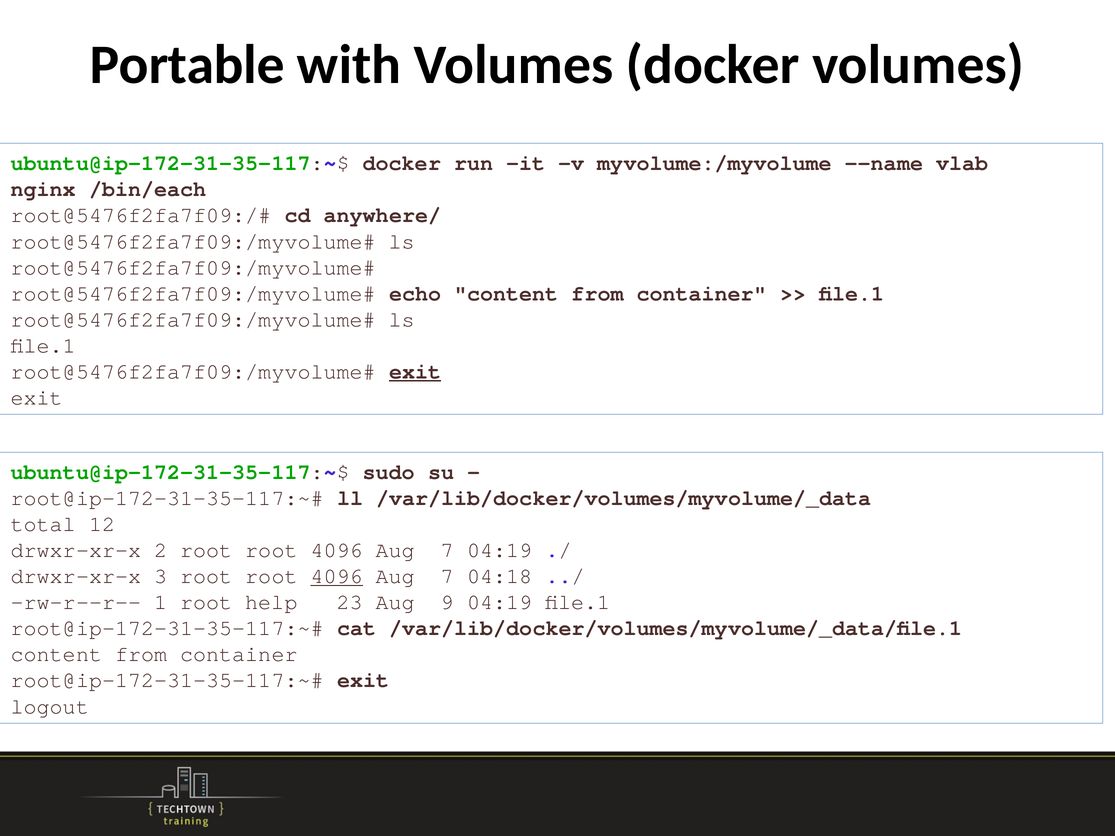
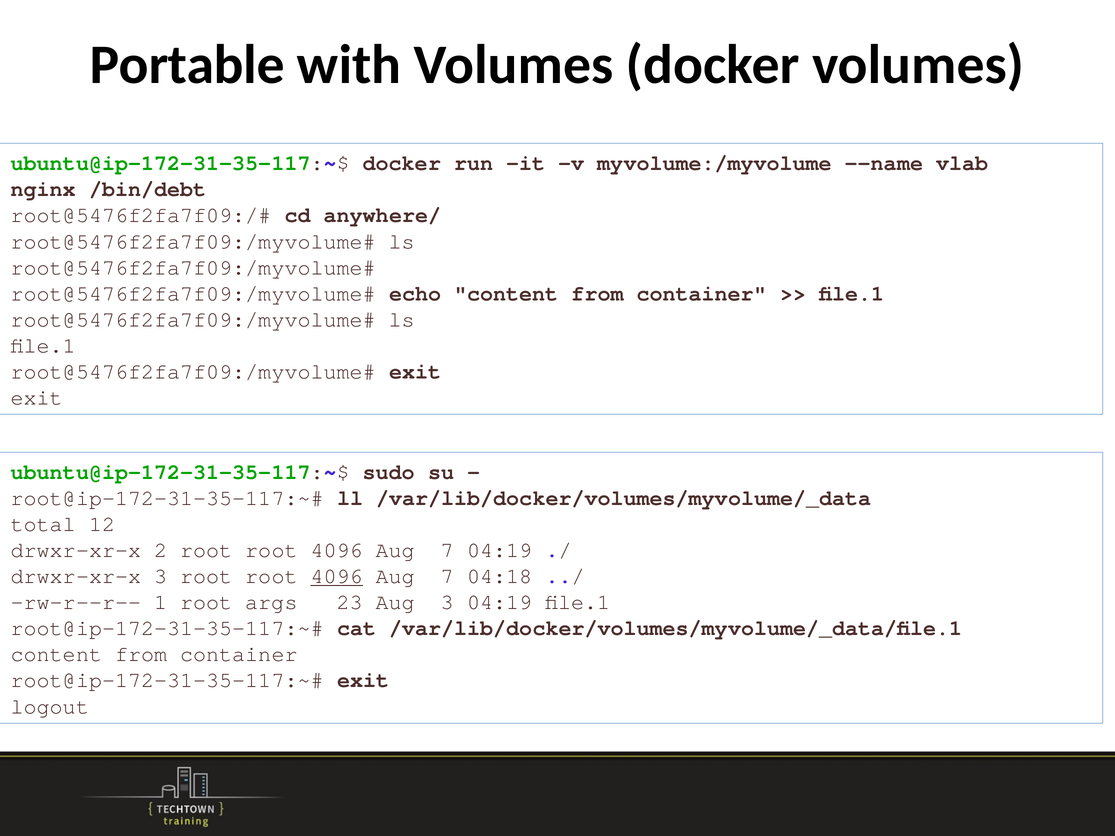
/bin/each: /bin/each -> /bin/debt (148, 189)
exit underline: present -> none (415, 372)
help: help -> args (271, 602)
Aug 9: 9 -> 3 (447, 602)
